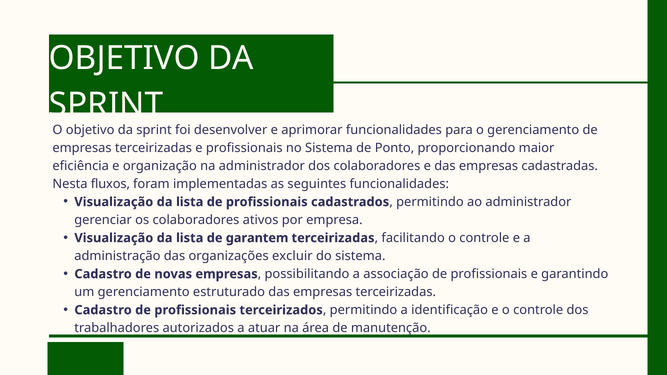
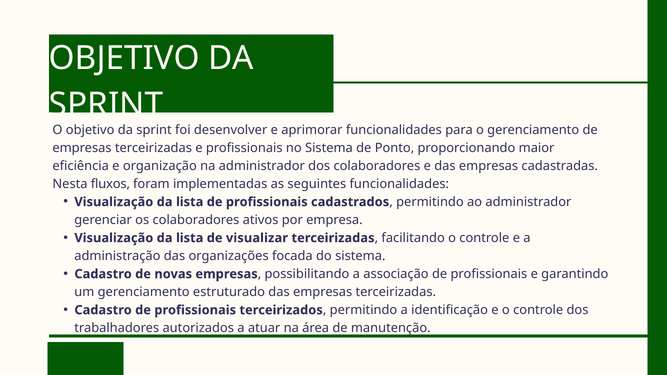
garantem: garantem -> visualizar (257, 238)
excluir: excluir -> focada (292, 256)
